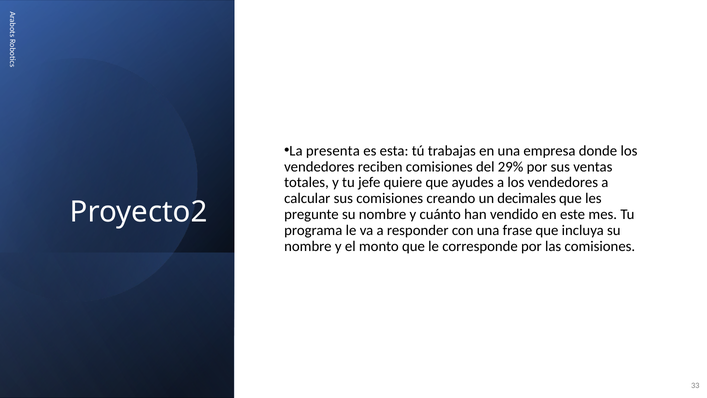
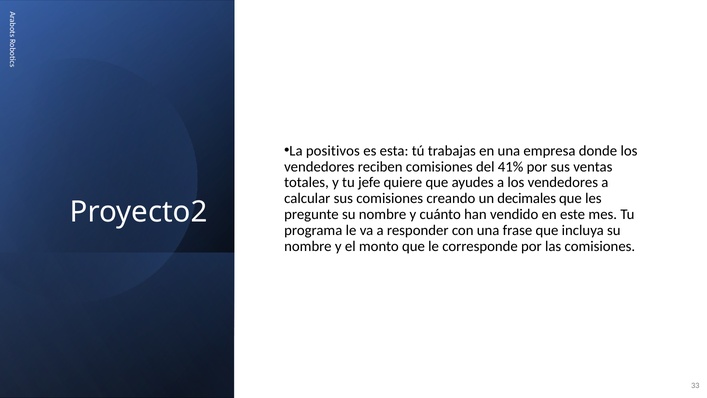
presenta: presenta -> positivos (333, 151)
29%: 29% -> 41% (511, 167)
